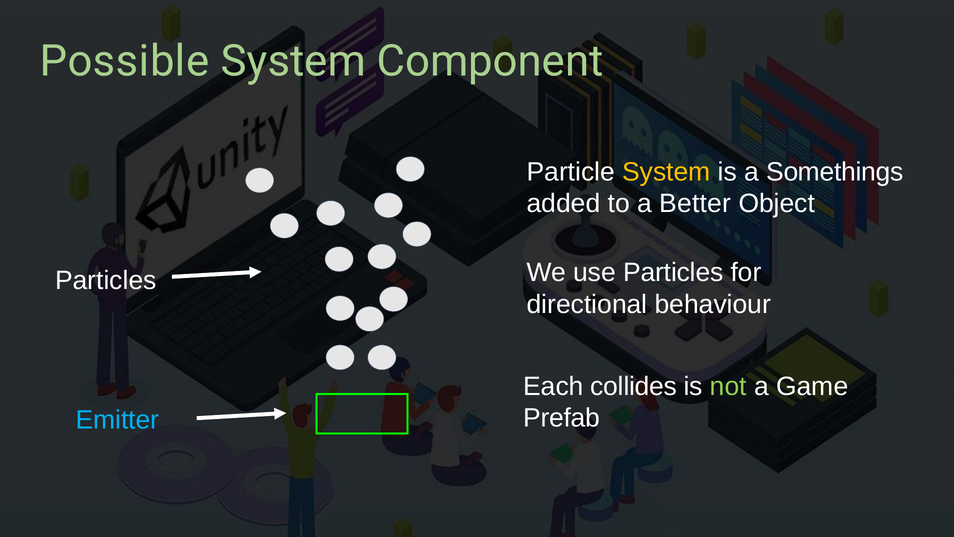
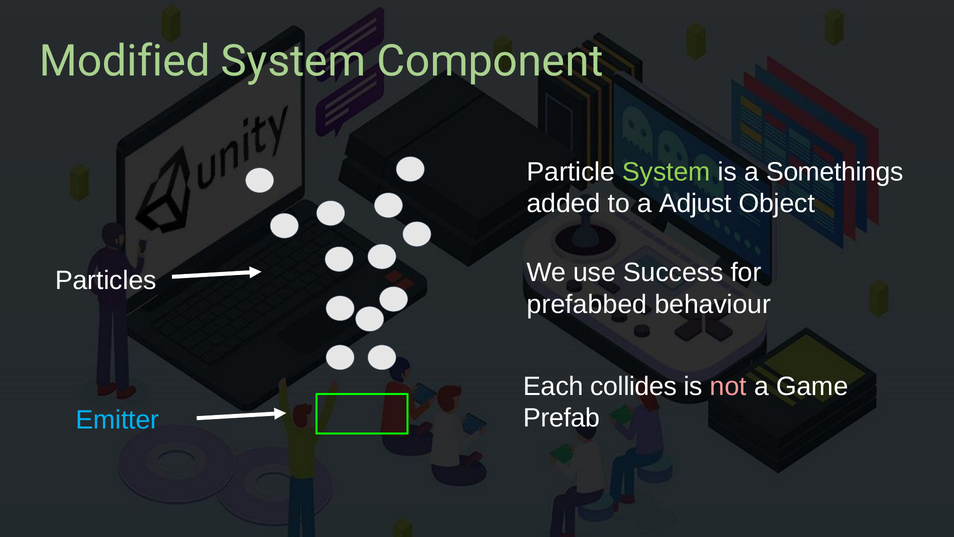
Possible: Possible -> Modified (125, 61)
System colour: yellow -> light green (666, 172)
Better: Better -> Adjust (695, 203)
use Particles: Particles -> Success (673, 273)
directional: directional -> prefabbed (587, 304)
not colour: light green -> pink (728, 386)
